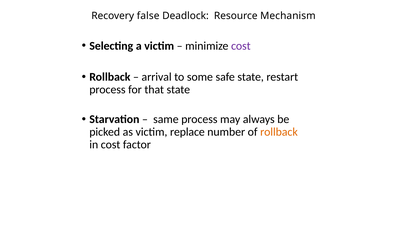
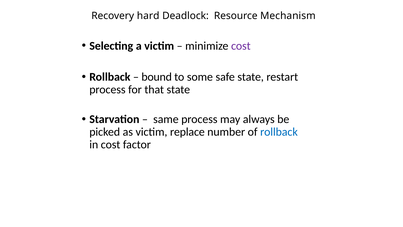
false: false -> hard (148, 16)
arrival: arrival -> bound (157, 77)
rollback colour: orange -> blue (279, 132)
